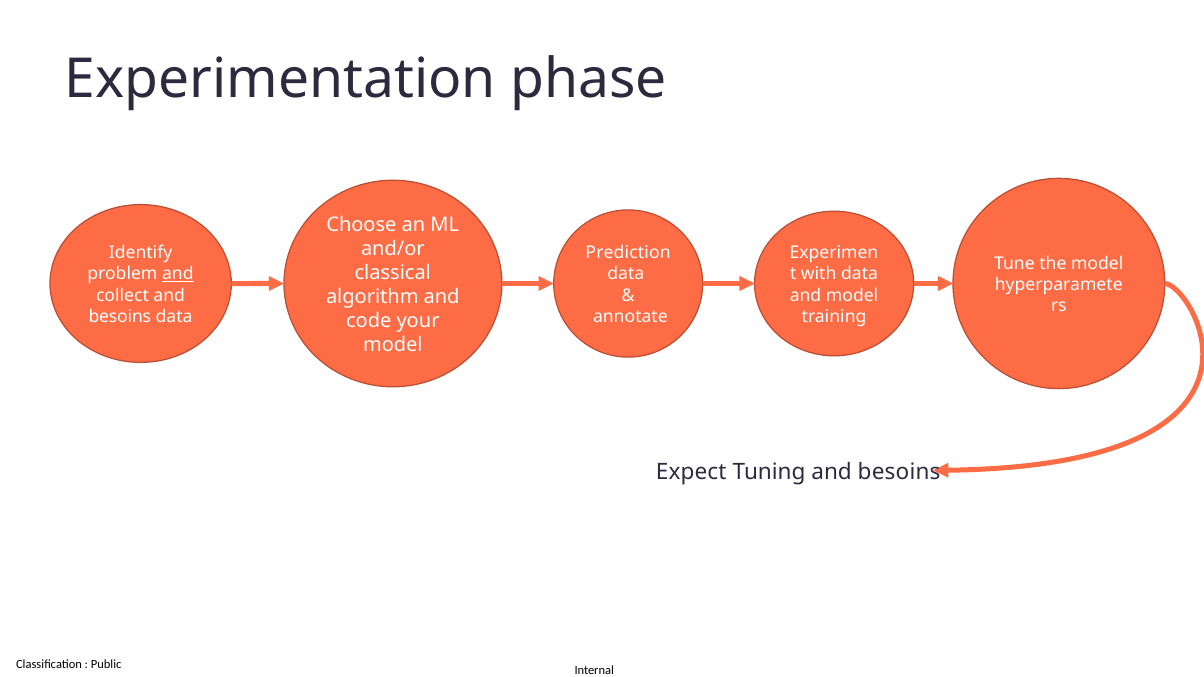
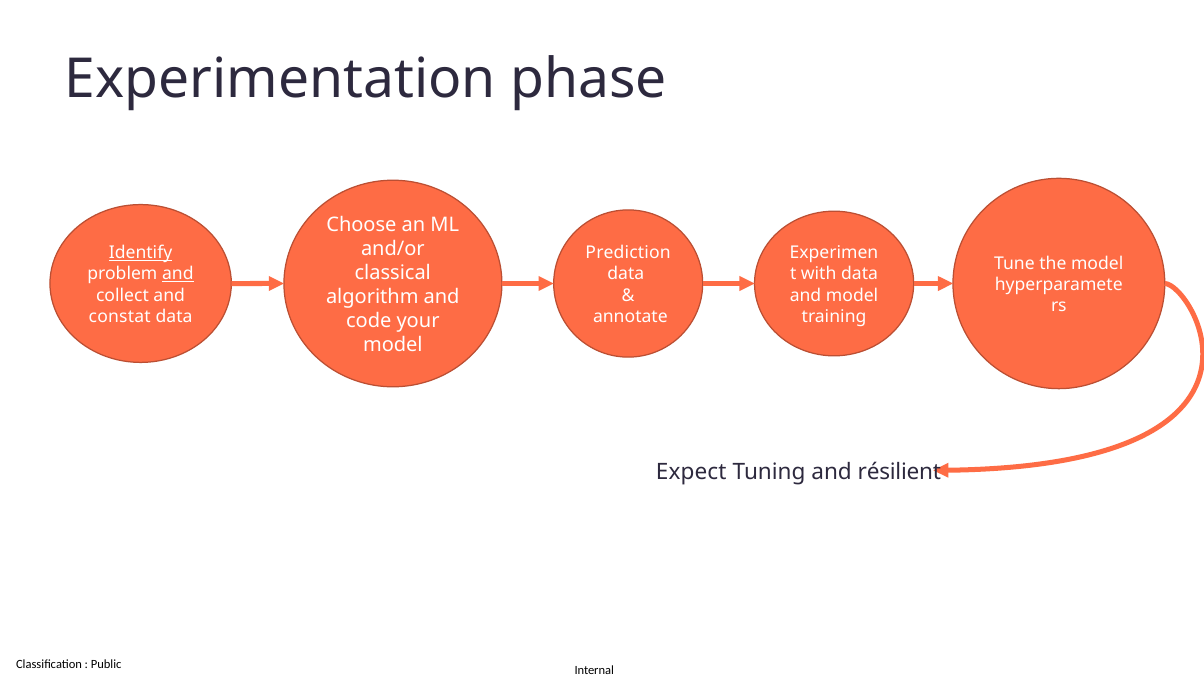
Identify underline: none -> present (141, 253)
besoins: besoins -> constat (120, 316)
Tuning and besoins: besoins -> résilient (899, 472)
